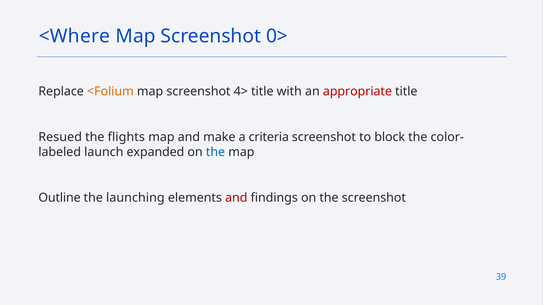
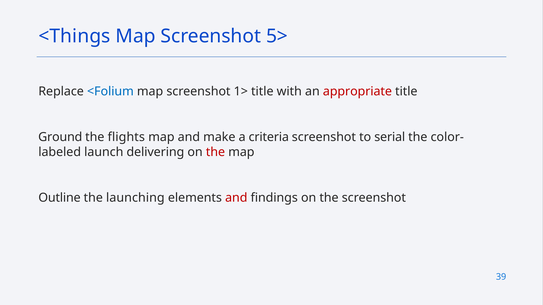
<Where: <Where -> <Things (74, 36)
0>: 0> -> 5> (277, 36)
<Folium colour: orange -> blue (110, 92)
4>: 4> -> 1> (241, 92)
Resued: Resued -> Ground (60, 137)
block: block -> serial (390, 137)
expanded: expanded -> delivering (155, 152)
the colour: blue -> red (215, 152)
